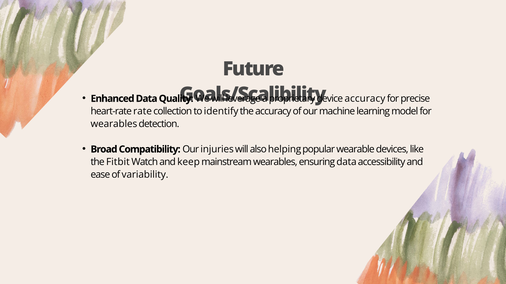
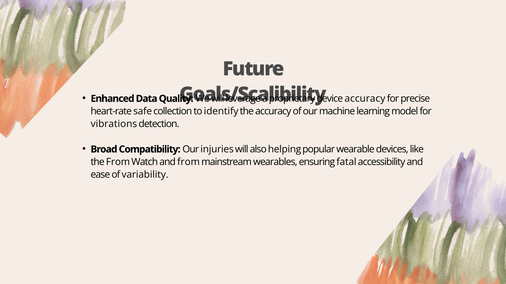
rate: rate -> safe (143, 112)
wearables: wearables -> vibrations (114, 124)
the Fitbit: Fitbit -> From (118, 162)
and keep: keep -> from (189, 162)
ensuring data: data -> fatal (346, 162)
